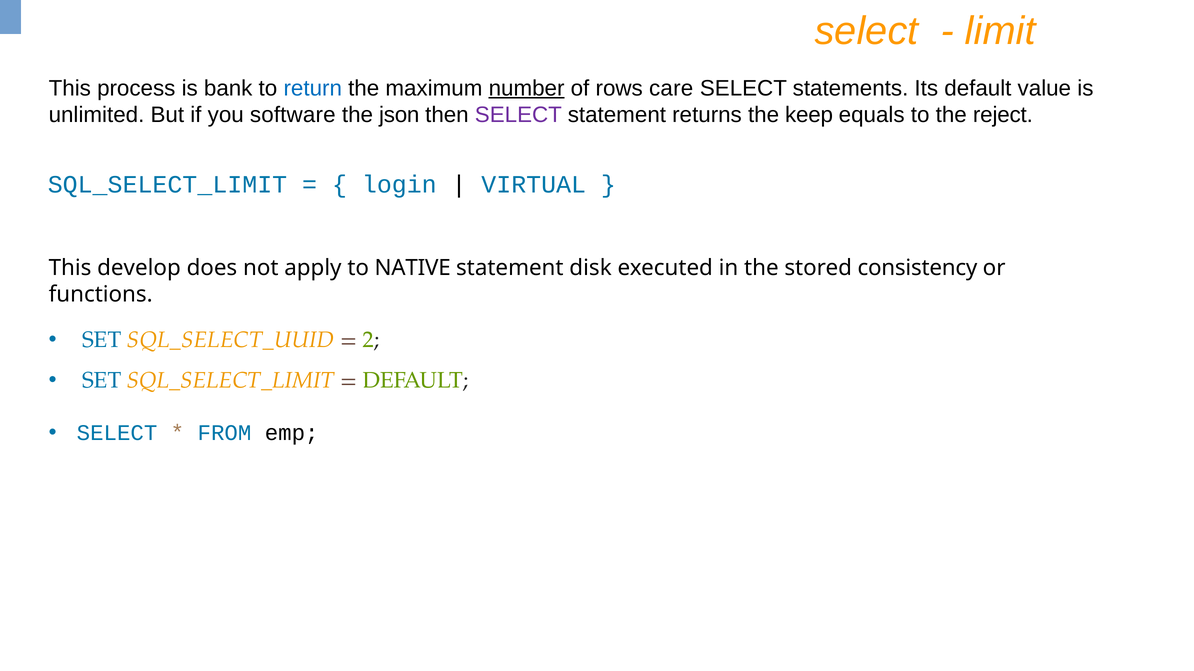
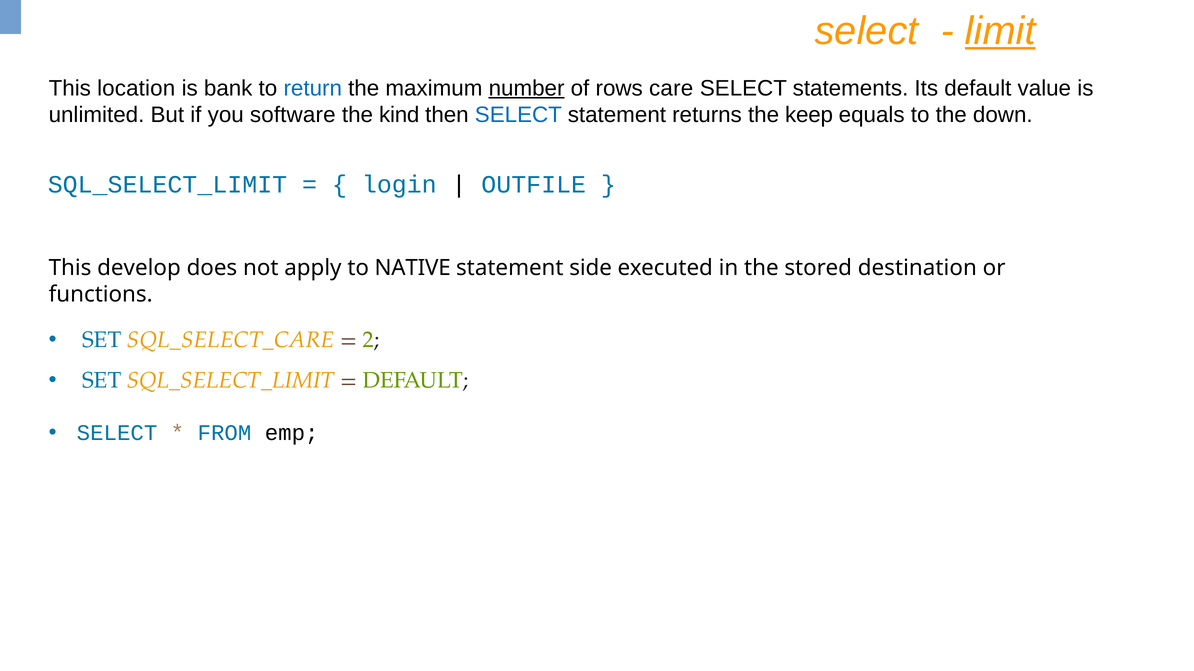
limit underline: none -> present (1000, 31)
process: process -> location (136, 88)
json: json -> kind (399, 115)
SELECT colour: purple -> blue (518, 115)
reject: reject -> down (1003, 115)
VIRTUAL: VIRTUAL -> OUTFILE (534, 185)
disk: disk -> side (591, 268)
consistency: consistency -> destination (917, 268)
SQL_SELECT_UUID: SQL_SELECT_UUID -> SQL_SELECT_CARE (231, 340)
